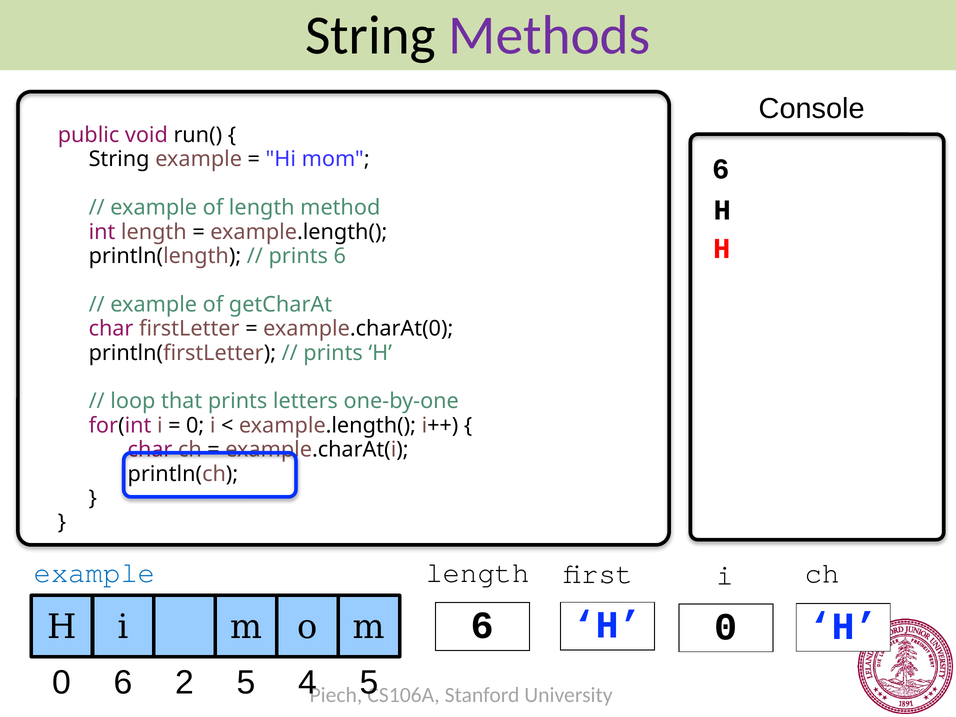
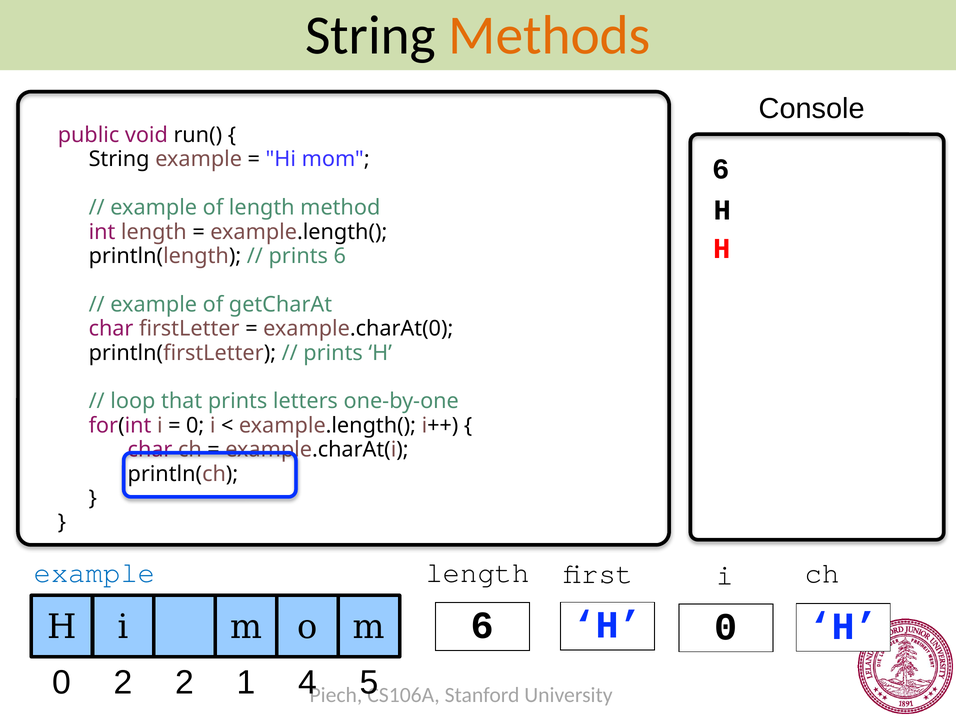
Methods colour: purple -> orange (550, 35)
0 6: 6 -> 2 (123, 682)
2 5: 5 -> 1 (246, 682)
